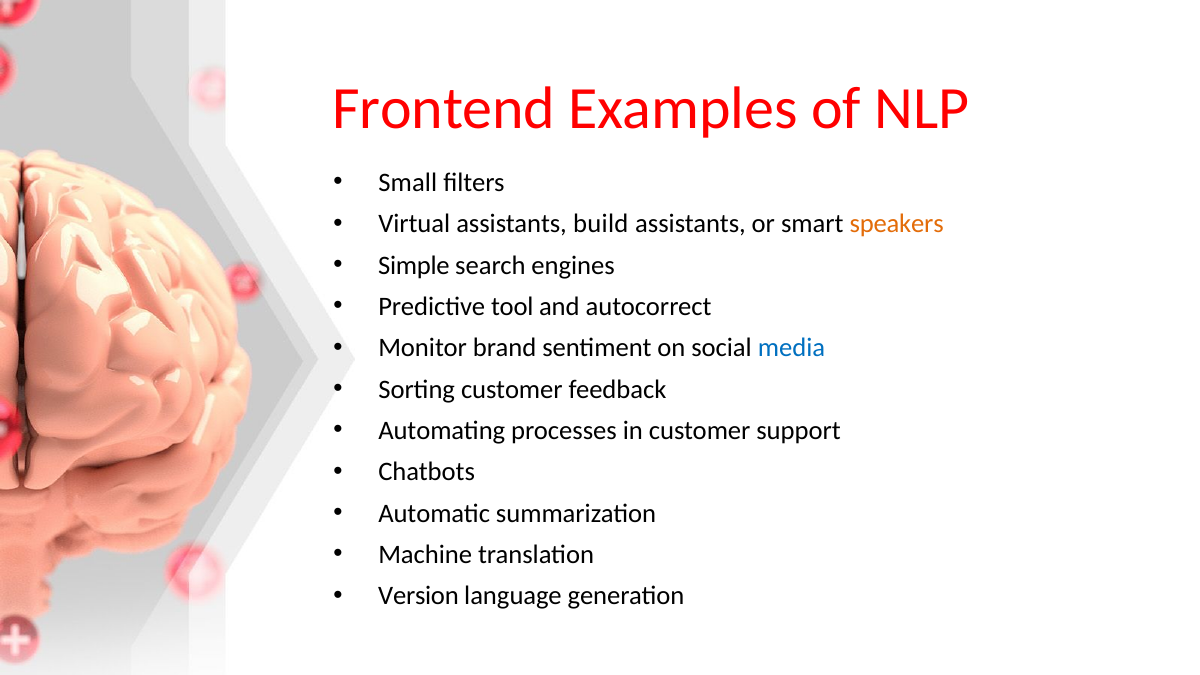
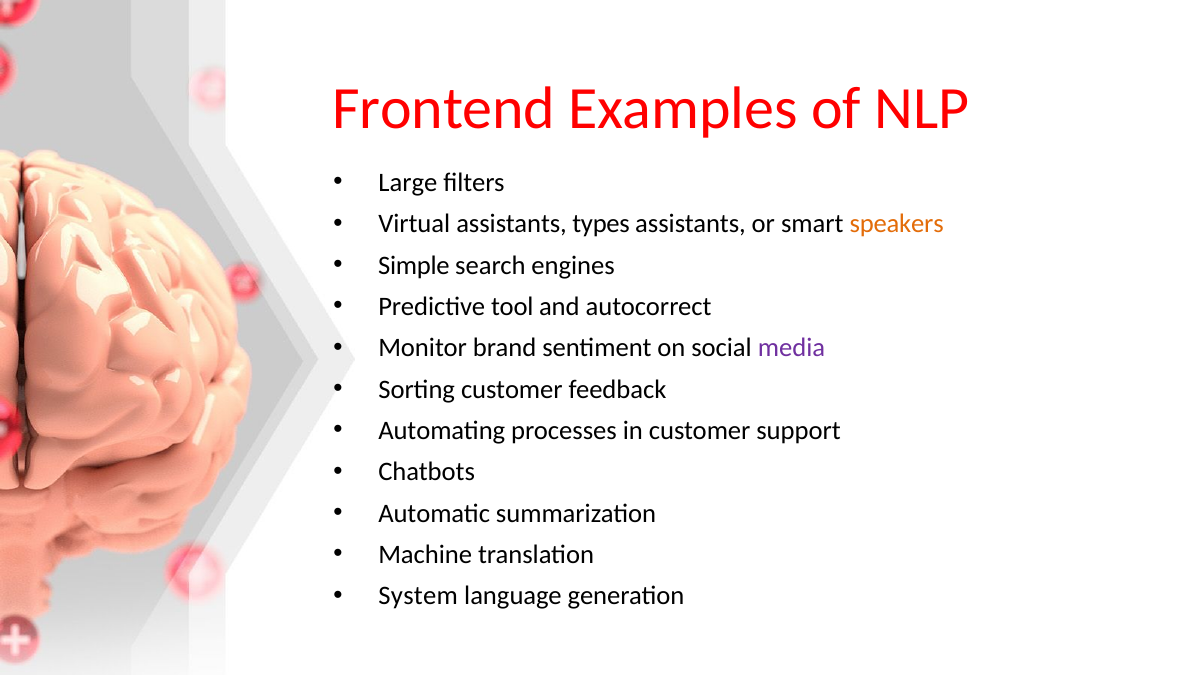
Small: Small -> Large (408, 183)
build: build -> types (601, 224)
media colour: blue -> purple (792, 348)
Version: Version -> System (418, 596)
